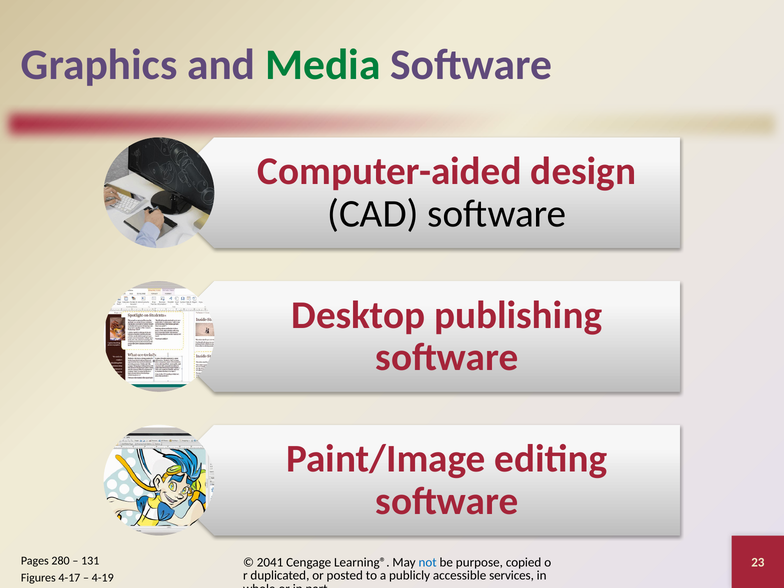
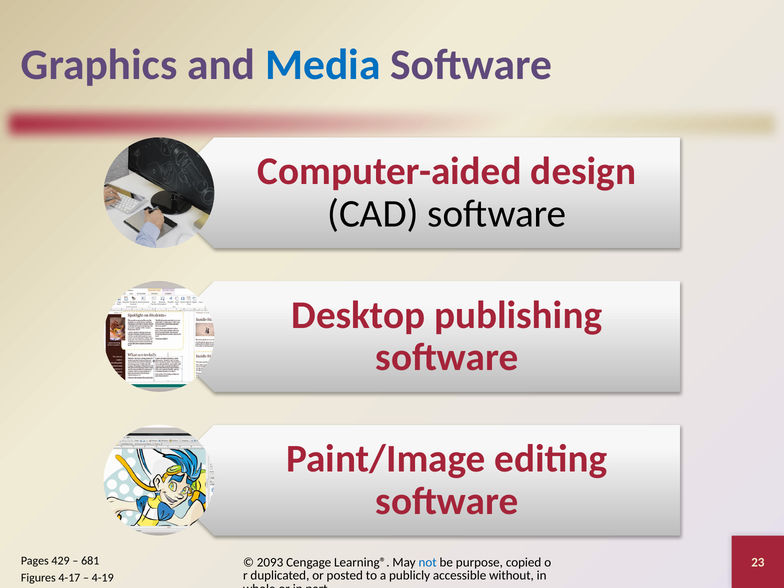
Media colour: green -> blue (323, 65)
280: 280 -> 429 (61, 561)
131: 131 -> 681 (90, 561)
2041: 2041 -> 2093 (270, 563)
services: services -> without (512, 576)
